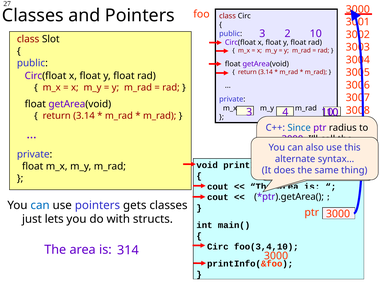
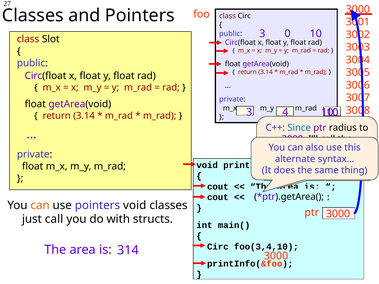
2: 2 -> 0 (288, 34)
can colour: blue -> orange (40, 205)
pointers gets: gets -> void (135, 205)
just lets: lets -> call (54, 219)
